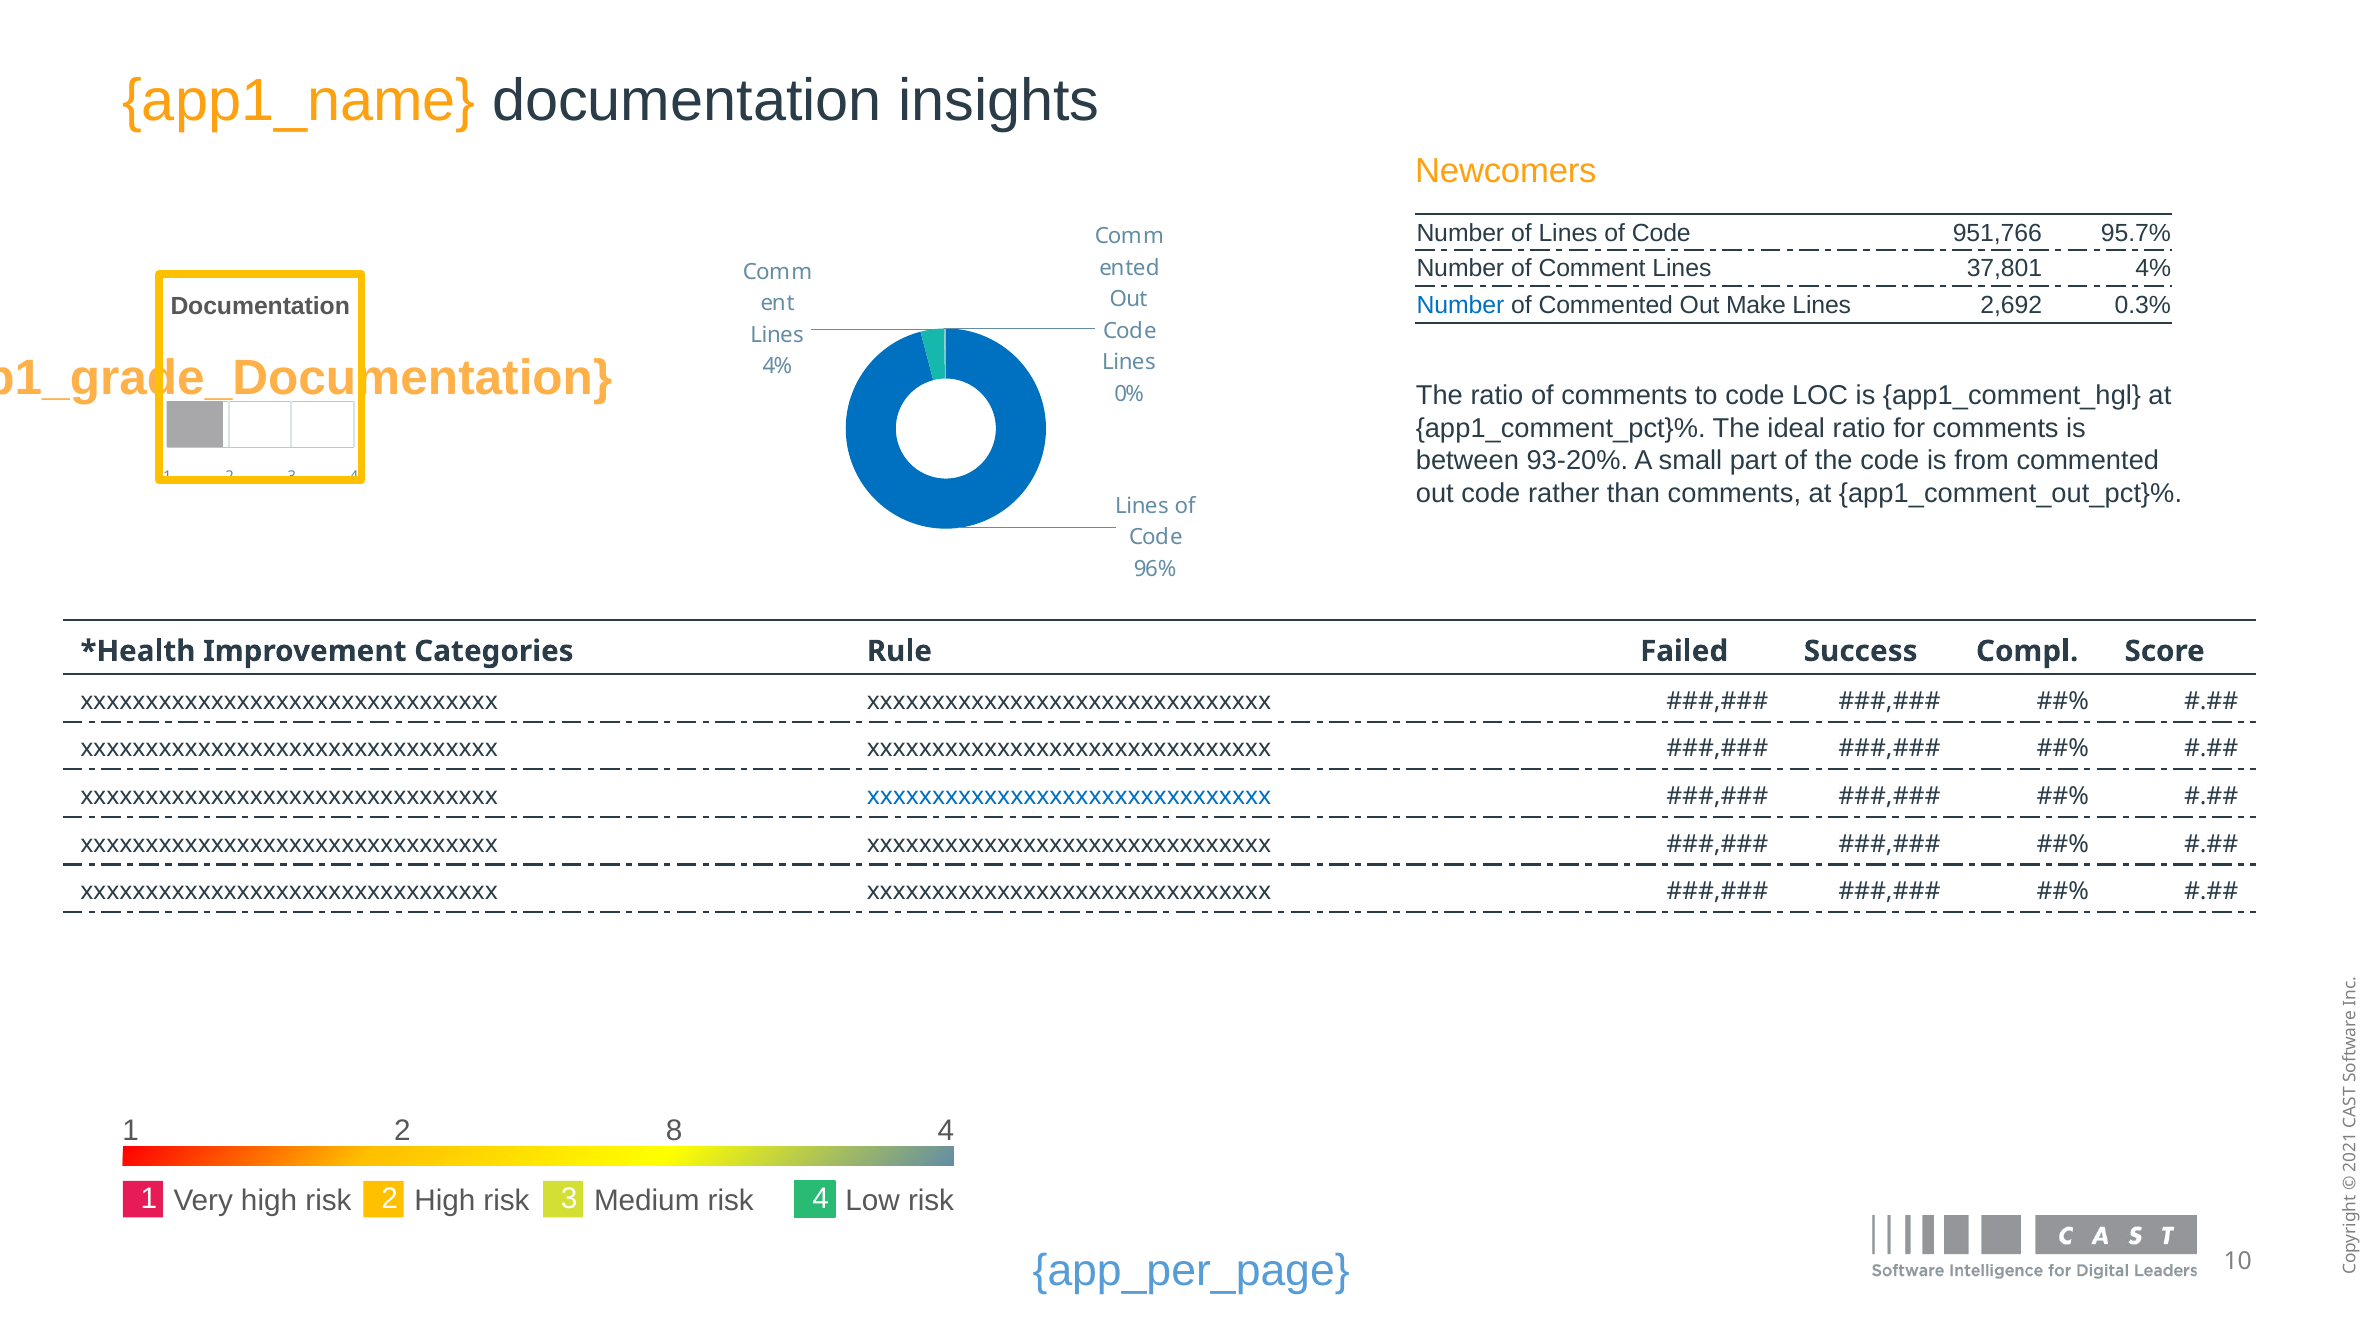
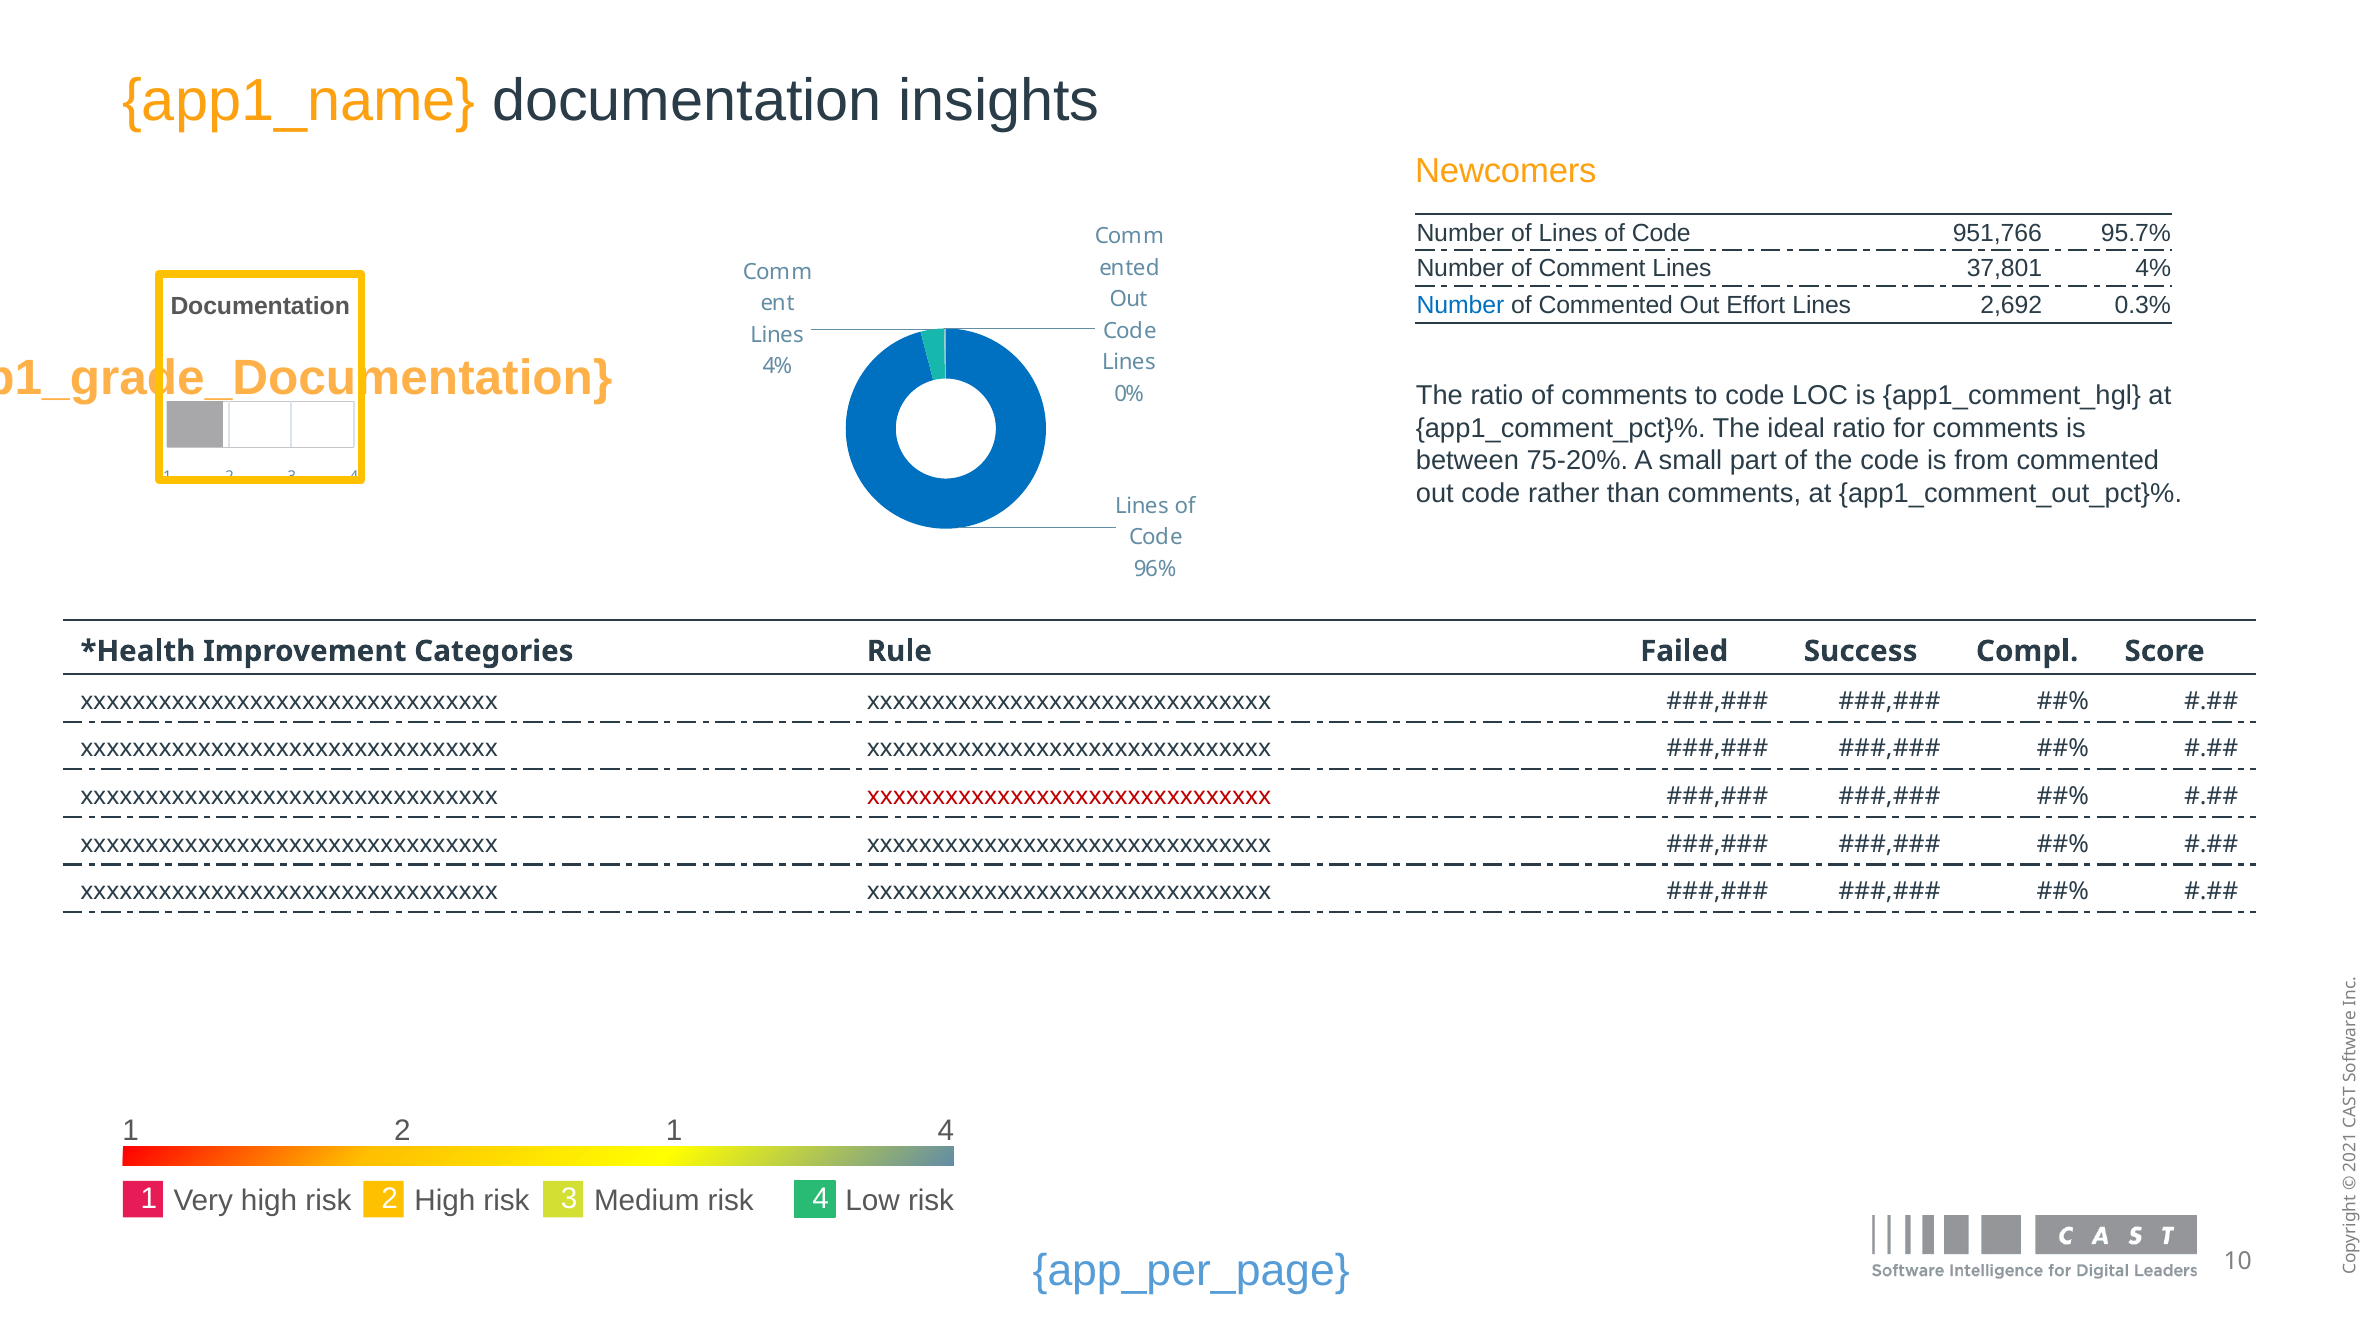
Make: Make -> Effort (1756, 305)
93-20%: 93-20% -> 75-20% (1577, 461)
xxxxxxxxxxxxxxxxxxxxxxxxxxxxxxx colour: blue -> red (1069, 796)
8: 8 -> 1 (674, 1131)
